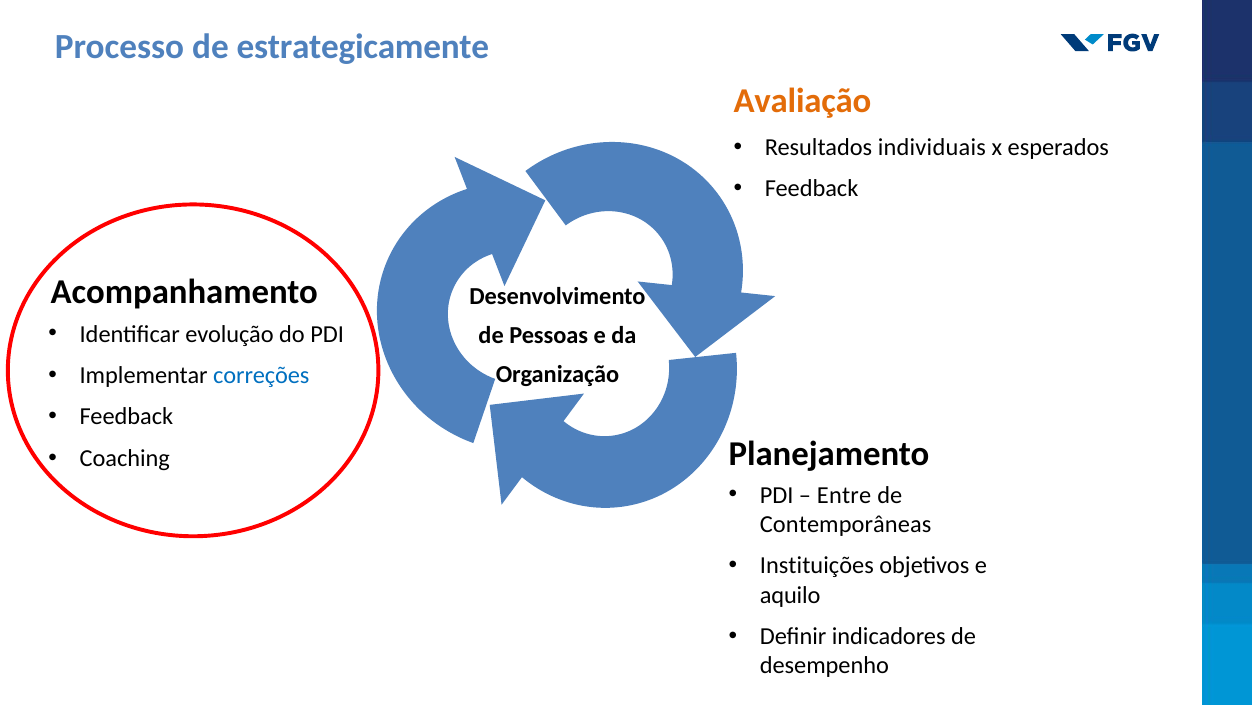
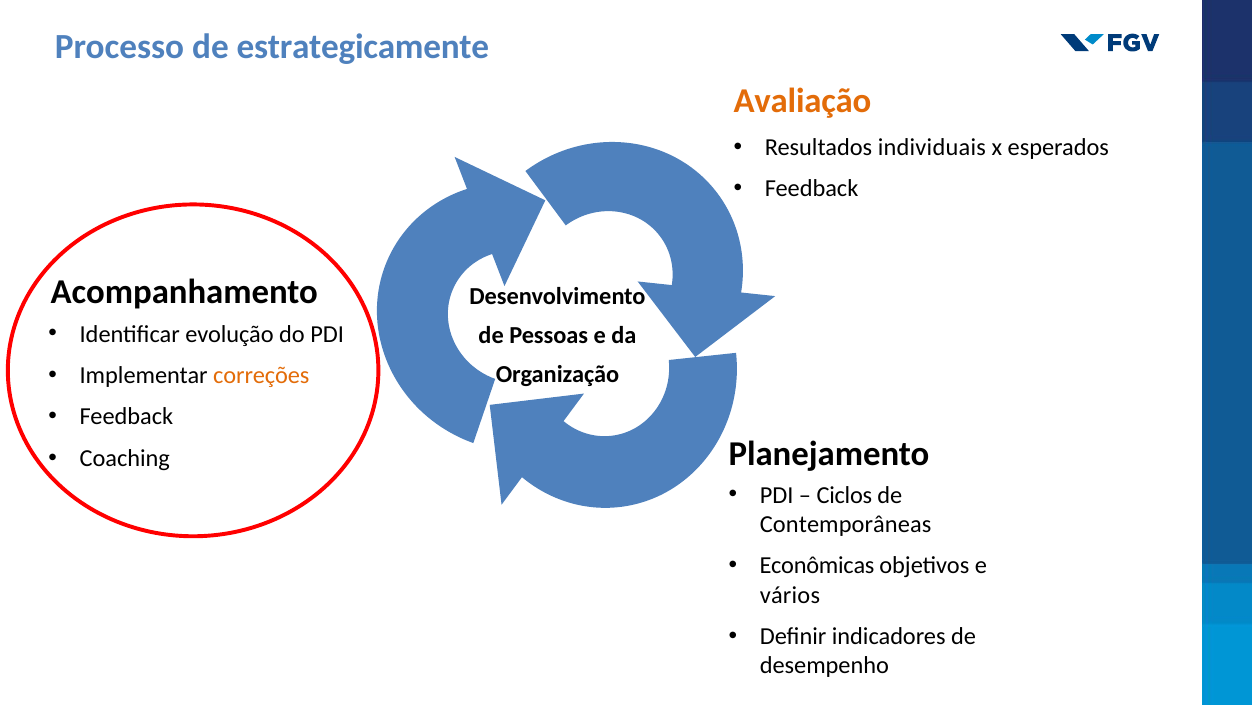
correções colour: blue -> orange (261, 375)
Entre: Entre -> Ciclos (844, 495)
Instituições: Instituições -> Econômicas (817, 566)
aquilo: aquilo -> vários (790, 595)
